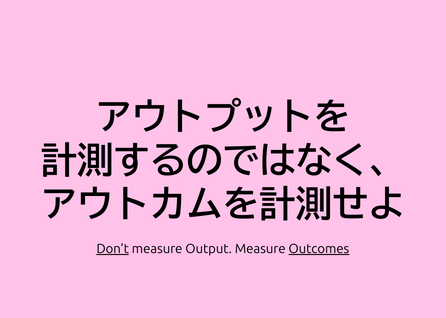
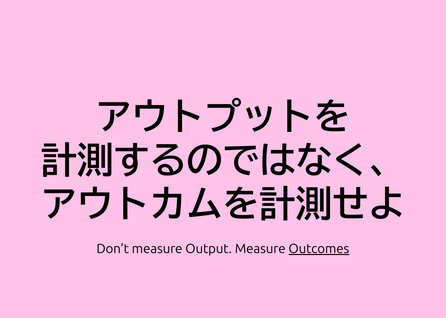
Don’t underline: present -> none (113, 249)
